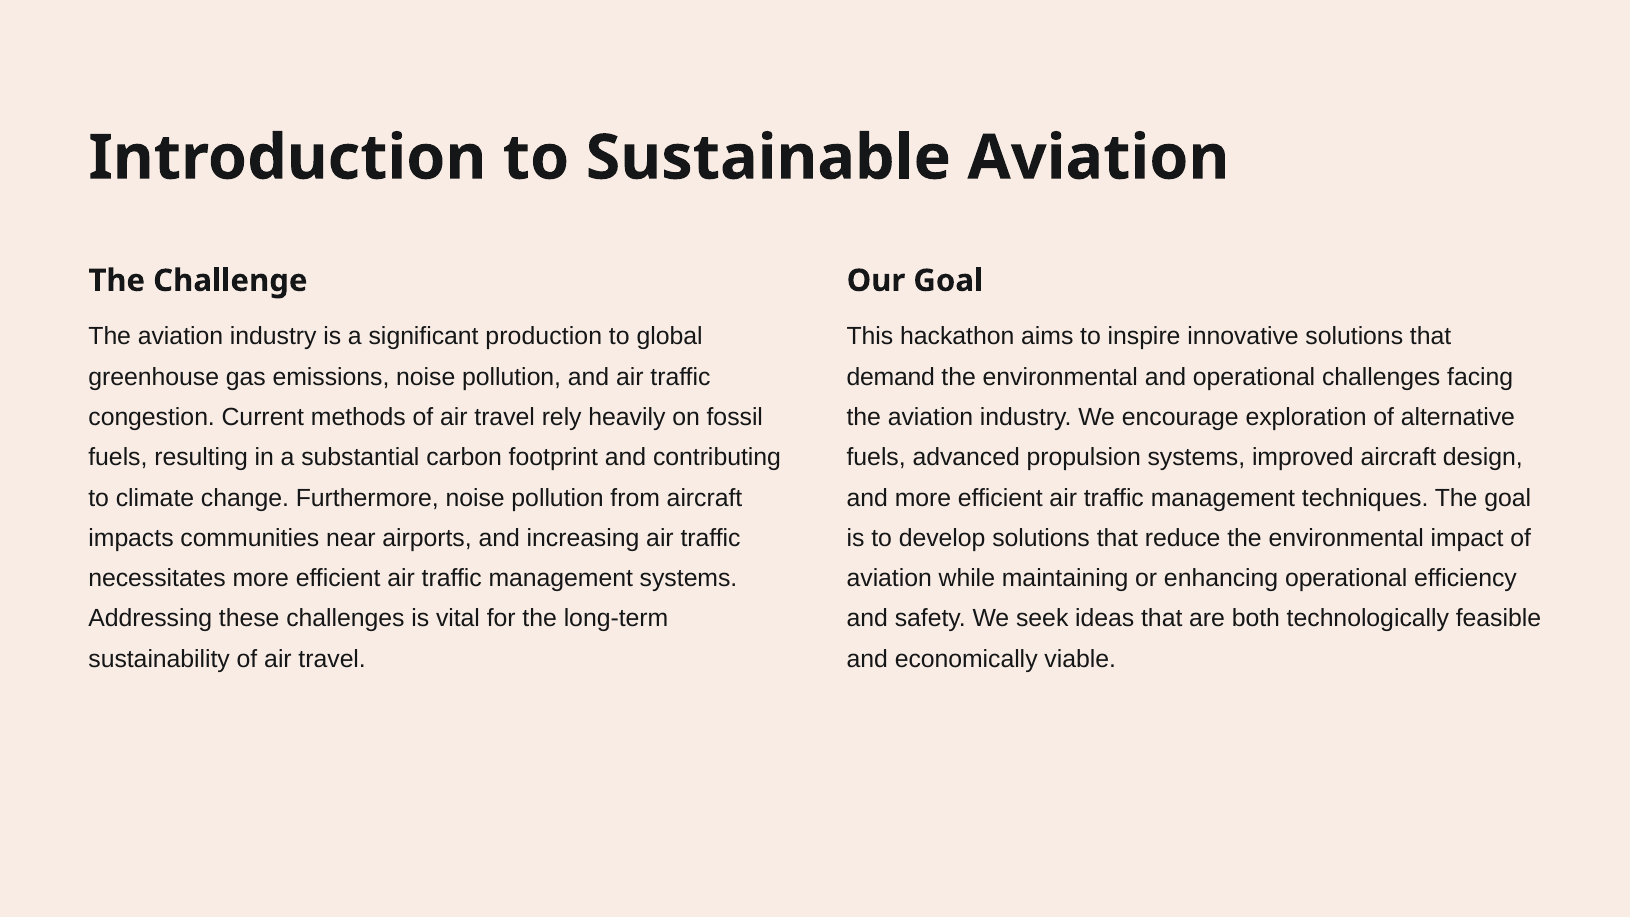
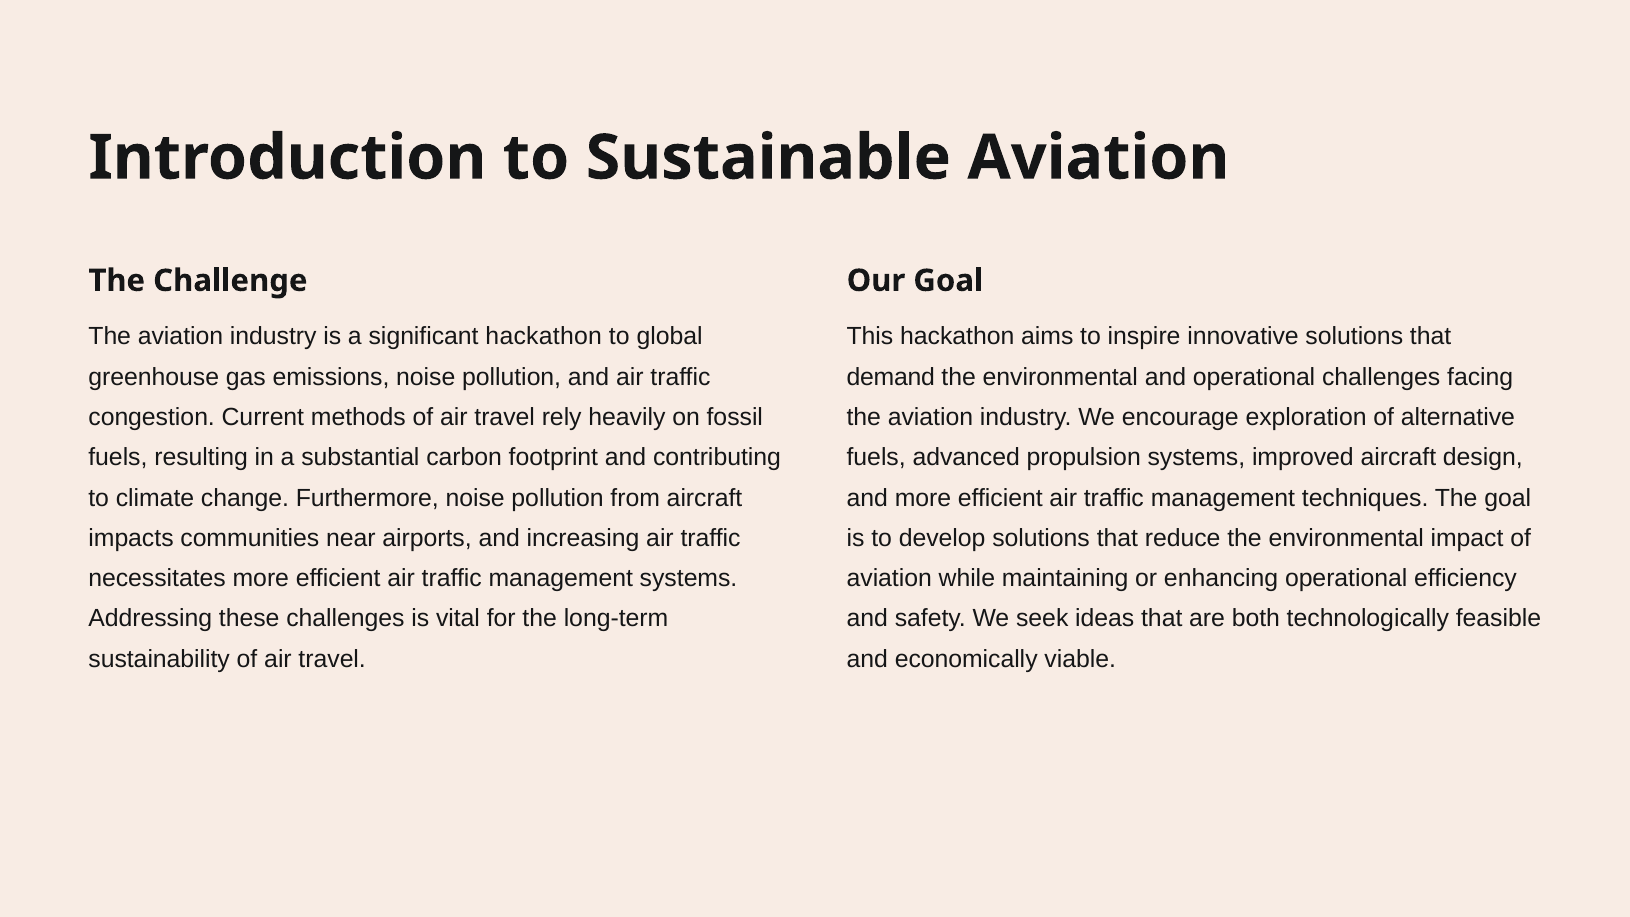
significant production: production -> hackathon (544, 337)
